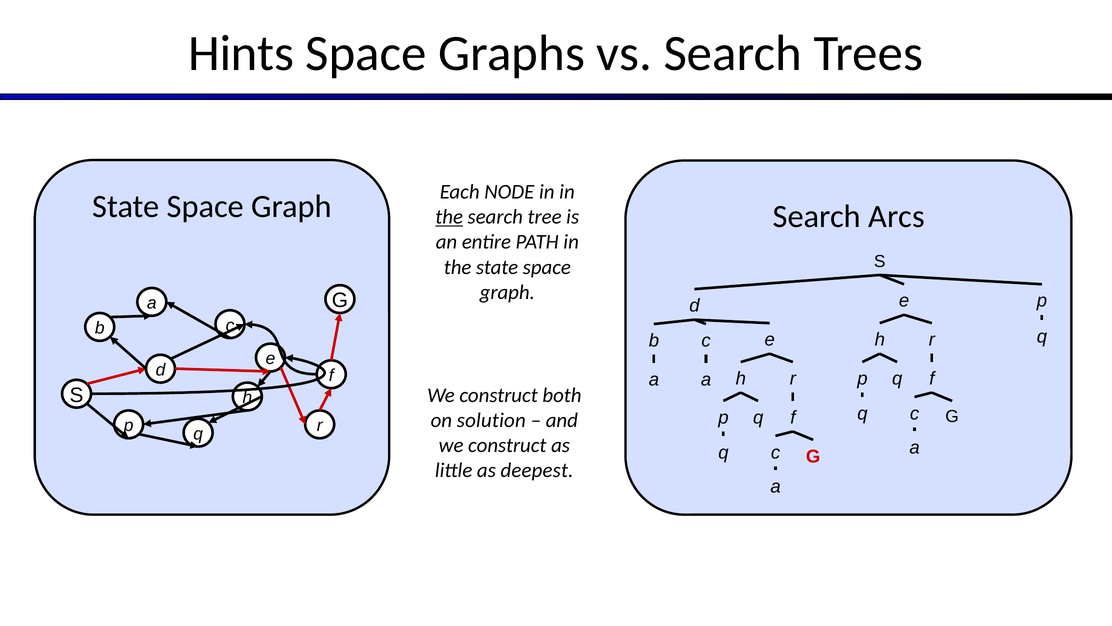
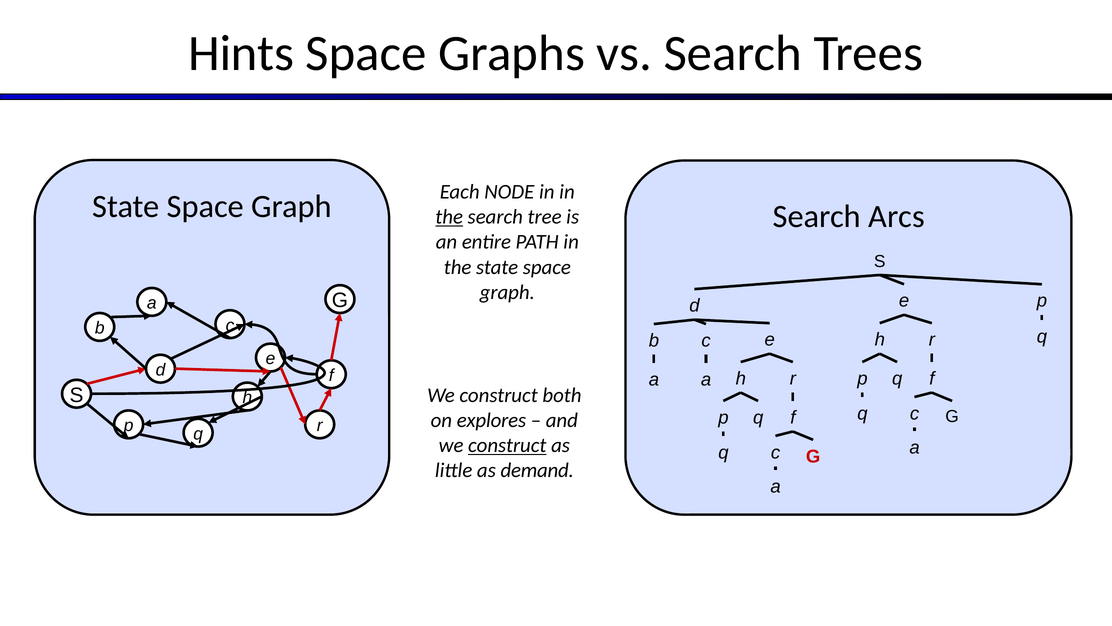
solution: solution -> explores (491, 420)
construct underline: none -> present (507, 445)
deepest: deepest -> demand (537, 470)
